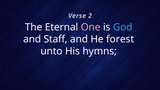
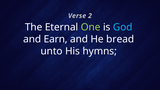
One colour: pink -> light green (91, 27)
Staff: Staff -> Earn (56, 39)
forest: forest -> bread (120, 39)
